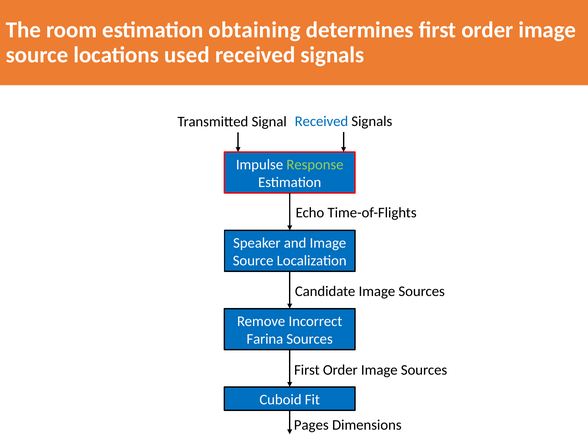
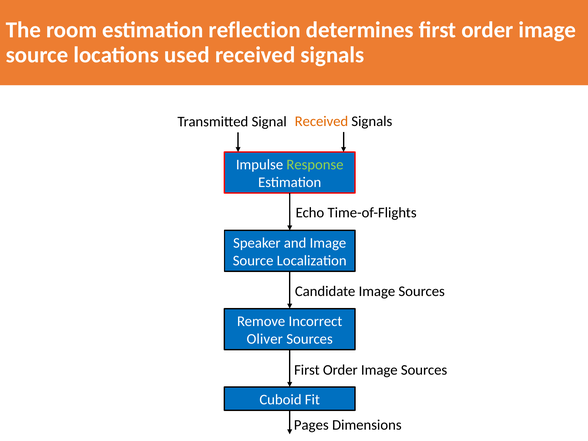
obtaining: obtaining -> reflection (255, 30)
Received colour: blue -> orange (321, 121)
Farina: Farina -> Oliver (265, 339)
